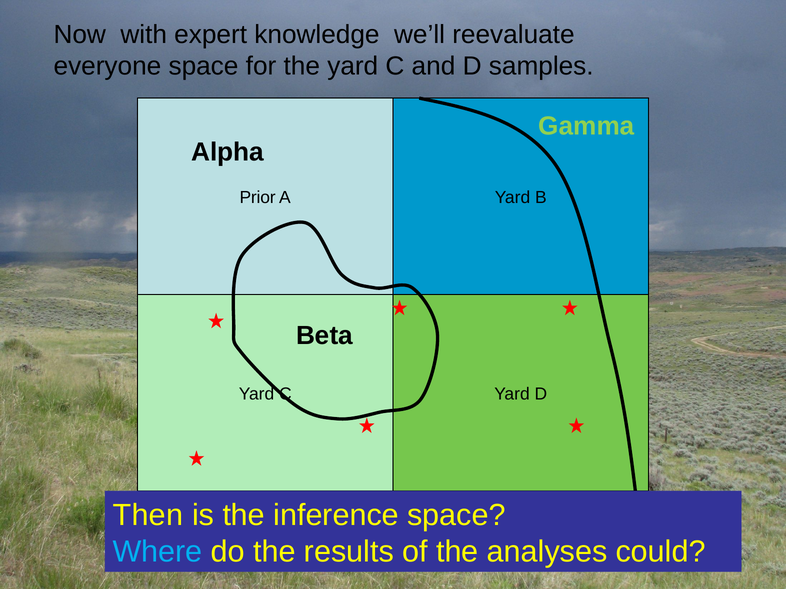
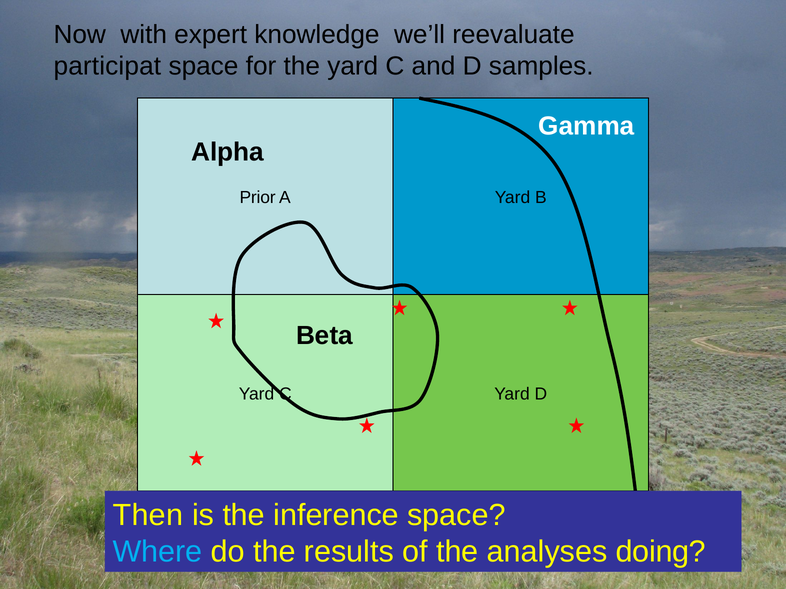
everyone: everyone -> participat (107, 66)
Gamma colour: light green -> white (587, 126)
could: could -> doing (661, 552)
